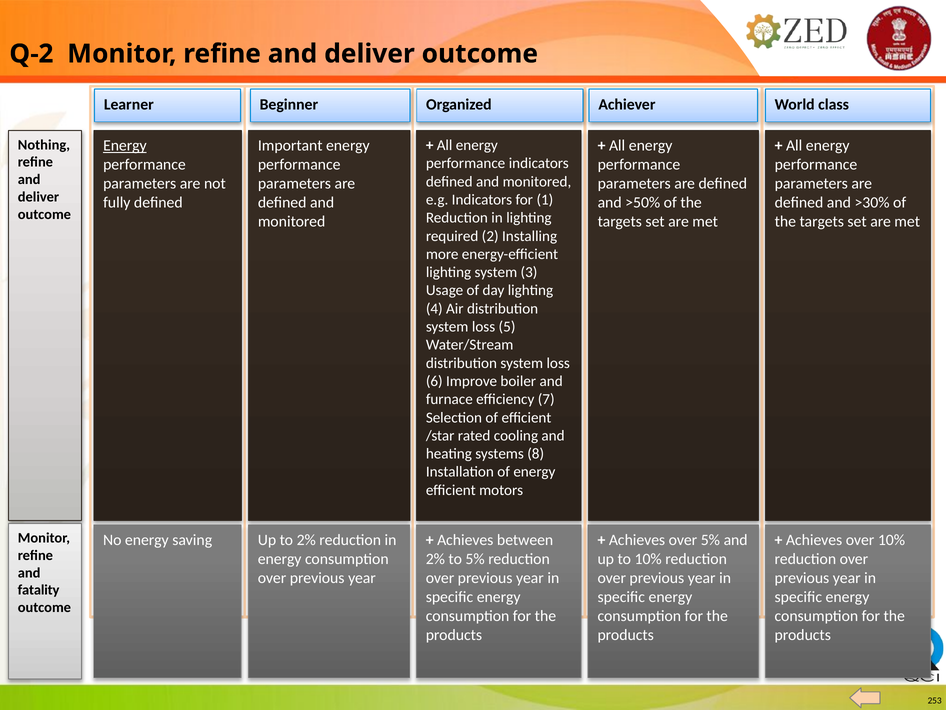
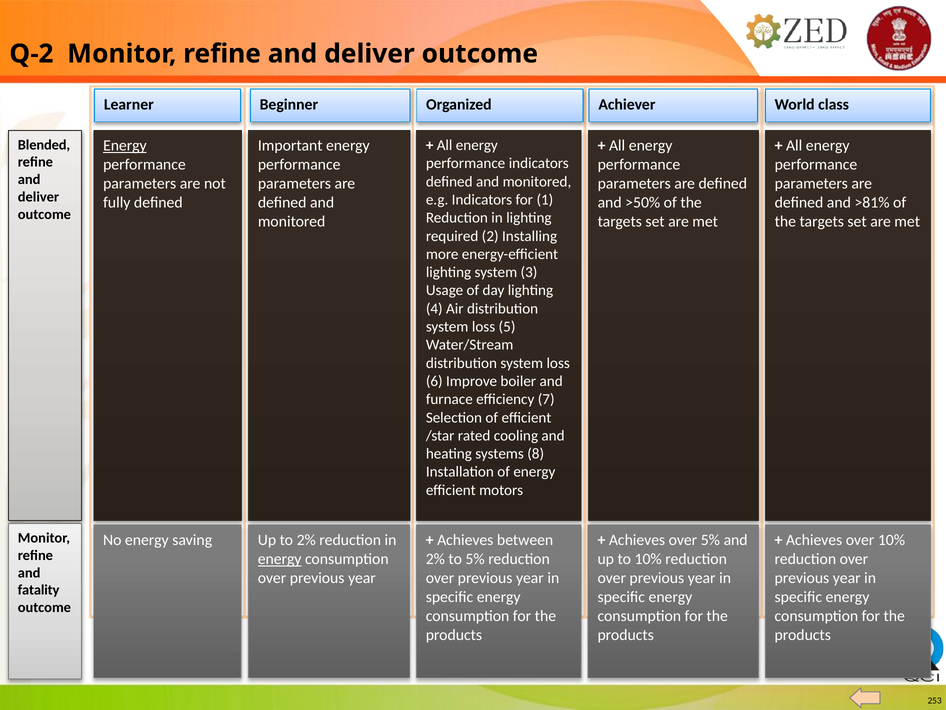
Nothing: Nothing -> Blended (44, 145)
>30%: >30% -> >81% (872, 202)
energy underline: none -> present (280, 559)
